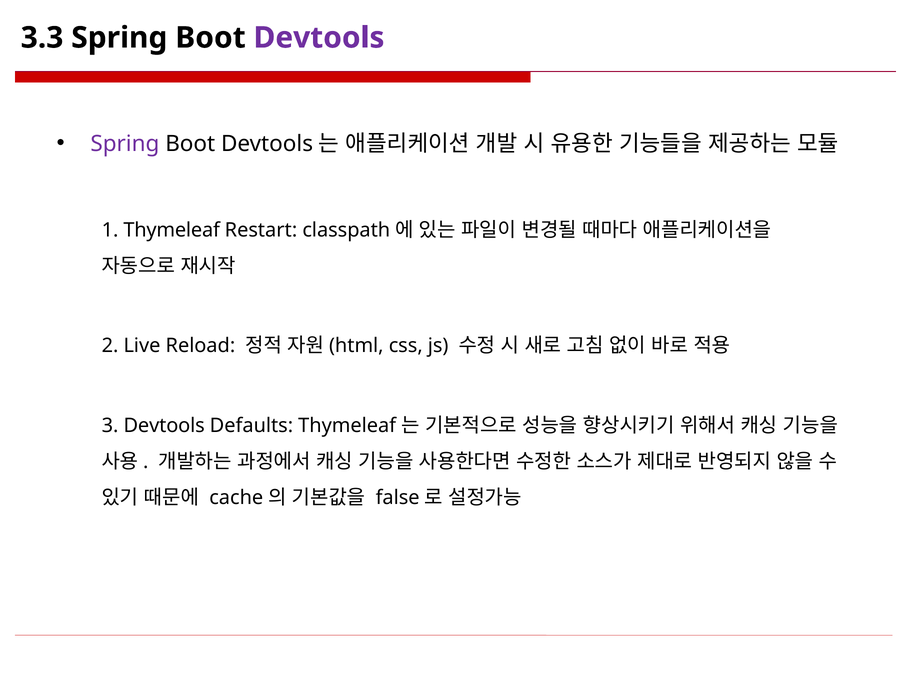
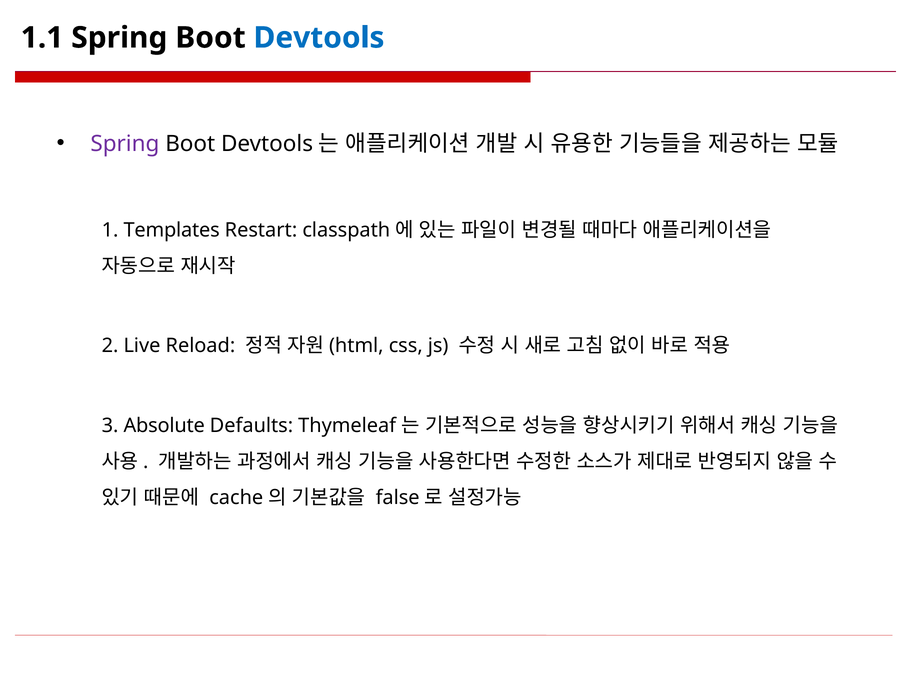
3.3: 3.3 -> 1.1 (42, 38)
Devtools colour: purple -> blue (319, 38)
1 Thymeleaf: Thymeleaf -> Templates (172, 230)
3 Devtools: Devtools -> Absolute (164, 426)
